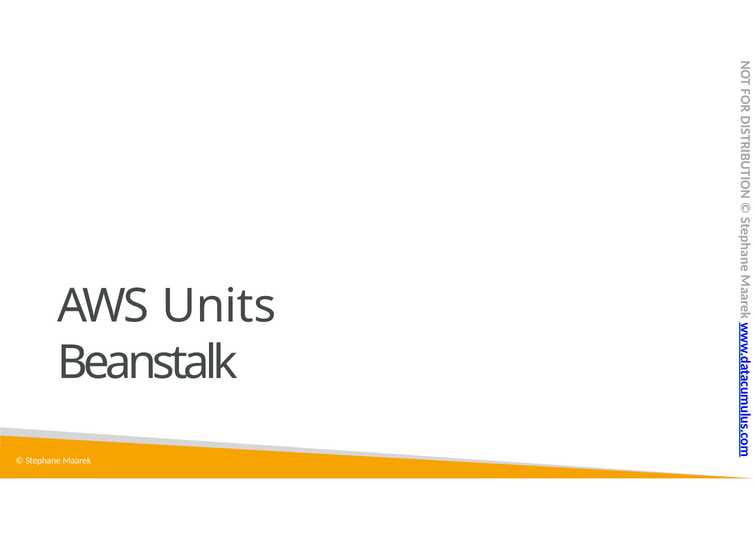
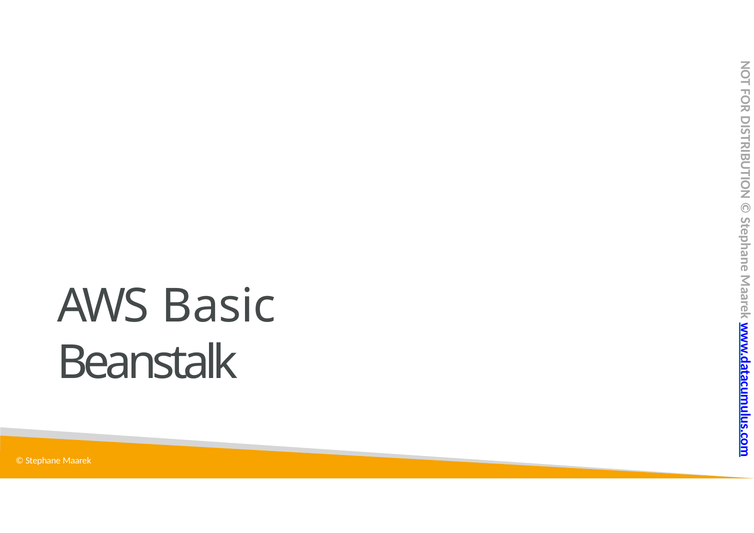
Units: Units -> Basic (219, 307)
